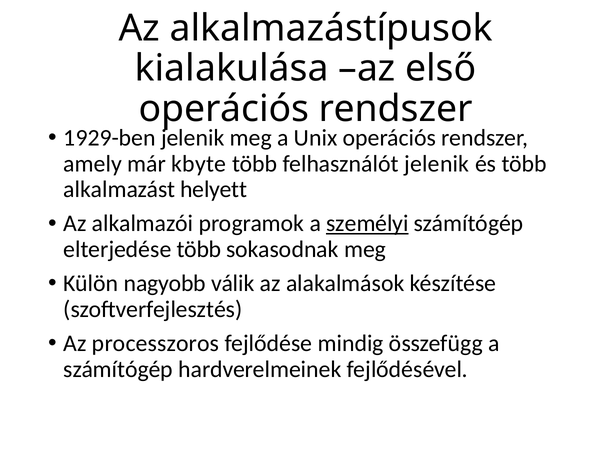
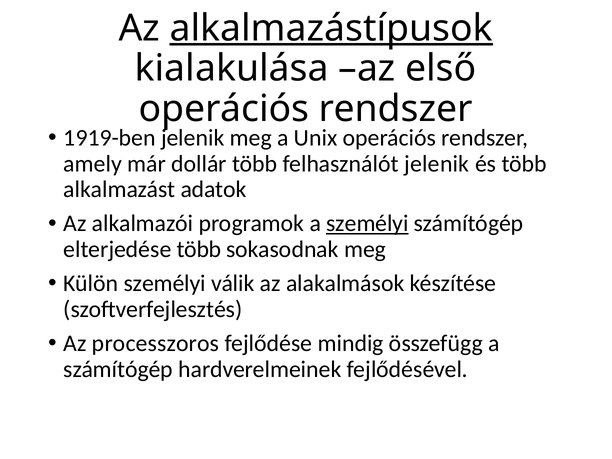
alkalmazástípusok underline: none -> present (331, 28)
1929-ben: 1929-ben -> 1919-ben (110, 138)
kbyte: kbyte -> dollár (199, 164)
helyett: helyett -> adatok (214, 189)
Külön nagyobb: nagyobb -> személyi (165, 284)
